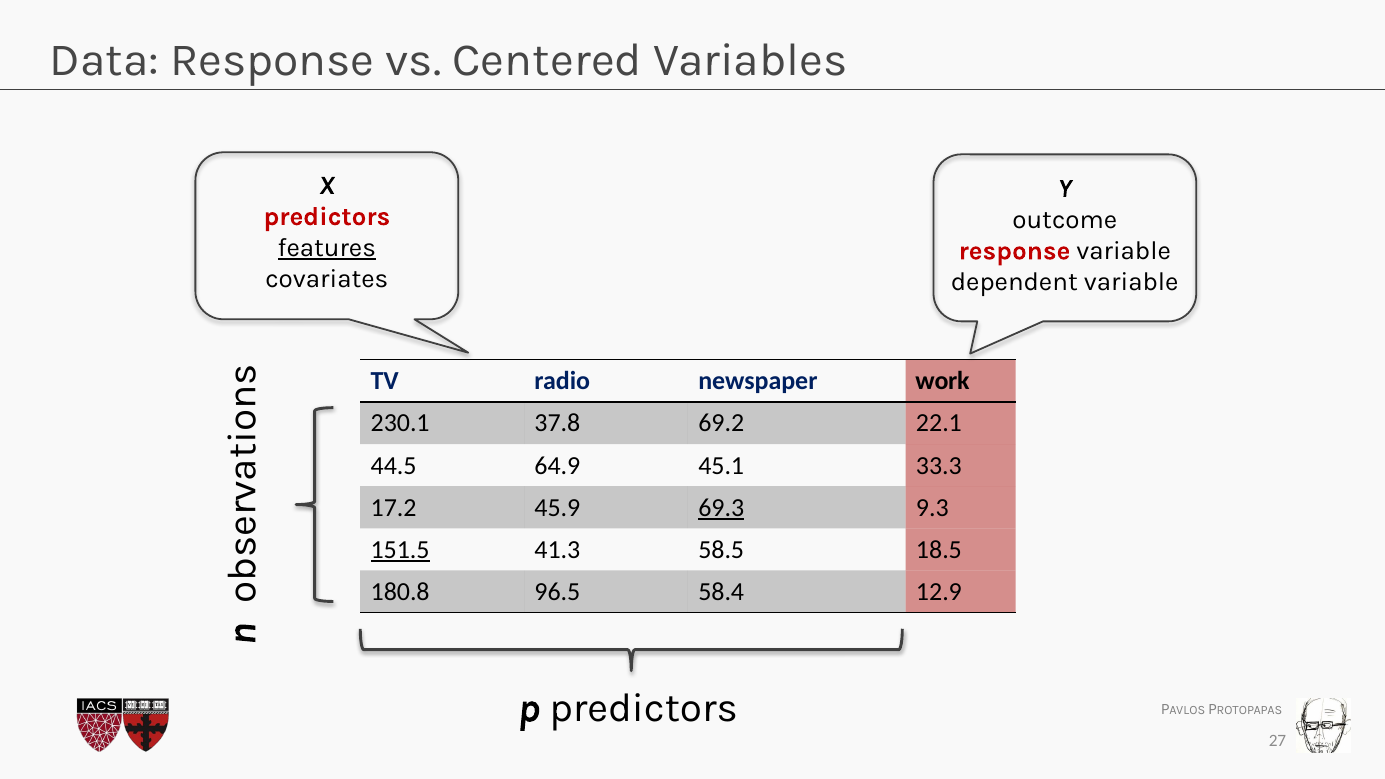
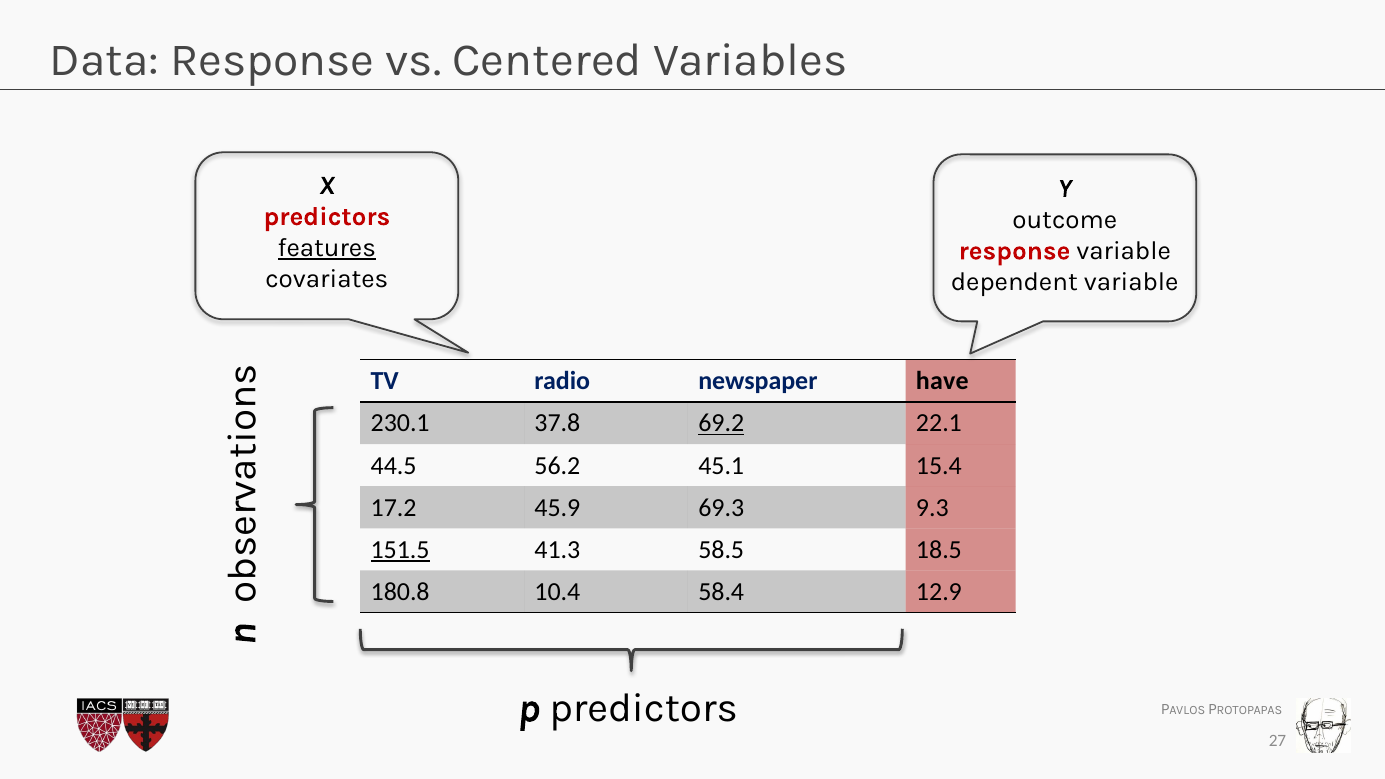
work: work -> have (942, 381)
69.2 underline: none -> present (721, 423)
64.9: 64.9 -> 56.2 (557, 465)
33.3: 33.3 -> 15.4 (939, 465)
69.3 underline: present -> none (721, 508)
96.5: 96.5 -> 10.4 (557, 592)
